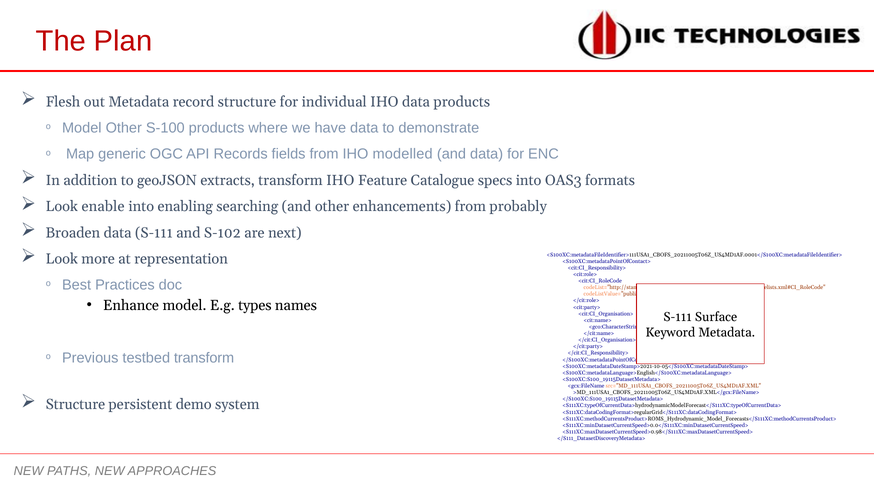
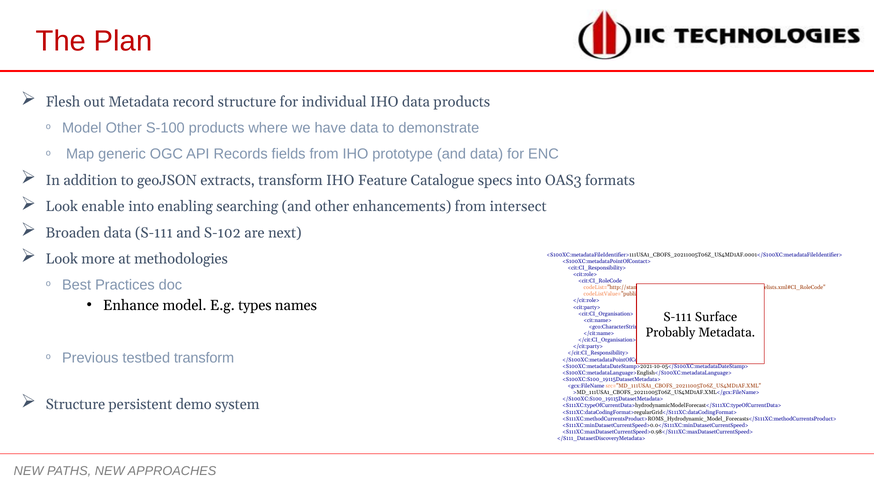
modelled: modelled -> prototype (403, 154)
probably: probably -> intersect (518, 206)
representation: representation -> methodologies (181, 259)
Keyword: Keyword -> Probably (670, 332)
